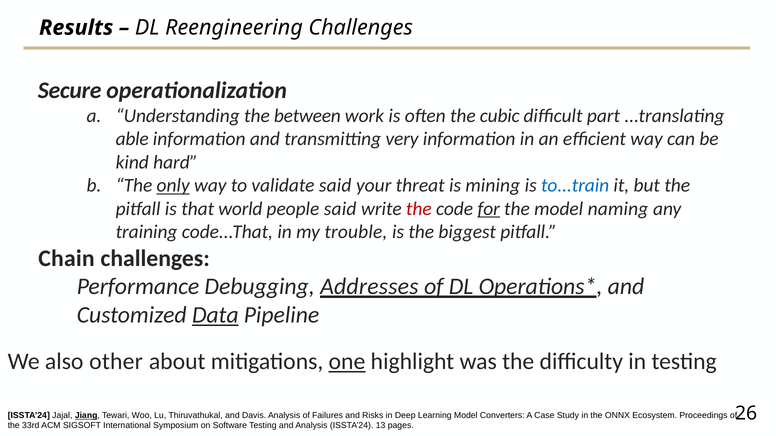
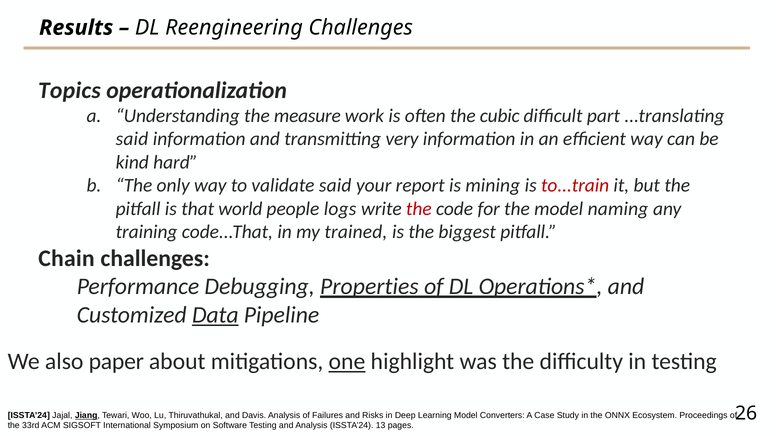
Secure: Secure -> Topics (69, 90)
between: between -> measure (307, 116)
able: able -> said (132, 139)
only underline: present -> none (173, 186)
threat: threat -> report (420, 186)
to...train colour: blue -> red (575, 186)
people said: said -> logs (340, 209)
for underline: present -> none (489, 209)
trouble: trouble -> trained (356, 232)
Addresses: Addresses -> Properties (369, 287)
other: other -> paper (116, 362)
